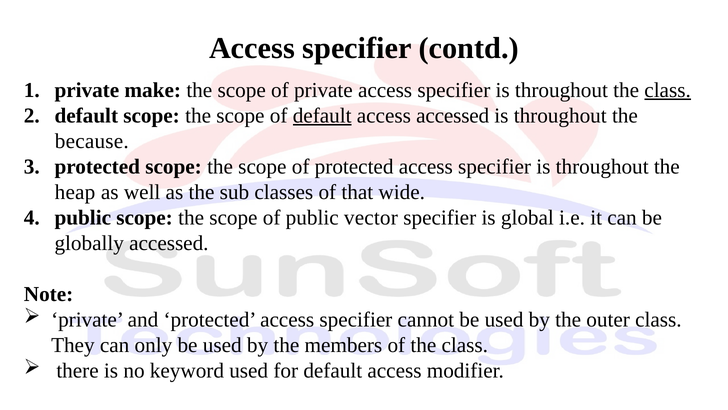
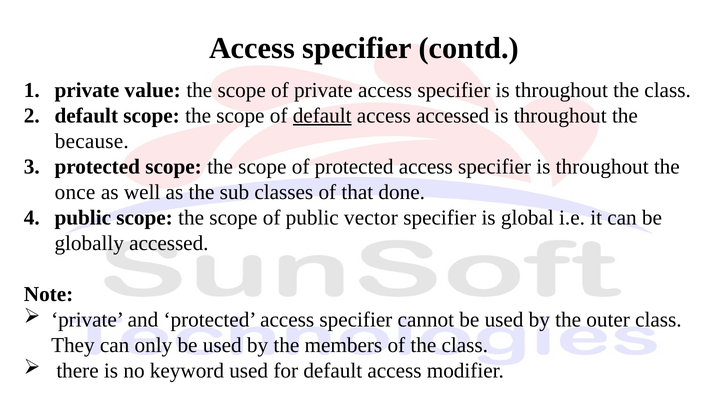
make: make -> value (153, 90)
class underline: present -> none (668, 90)
heap: heap -> once (75, 192)
wide: wide -> done (402, 192)
